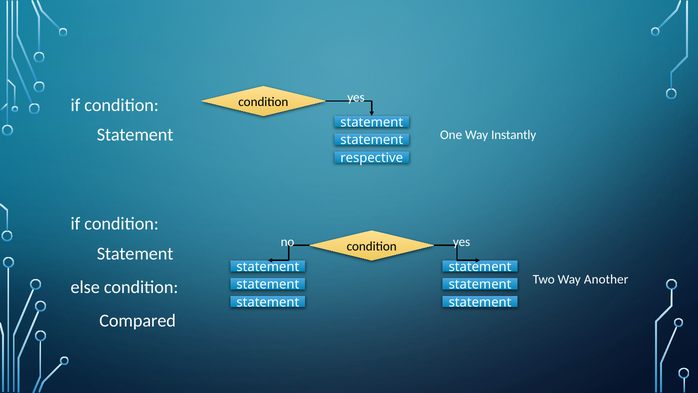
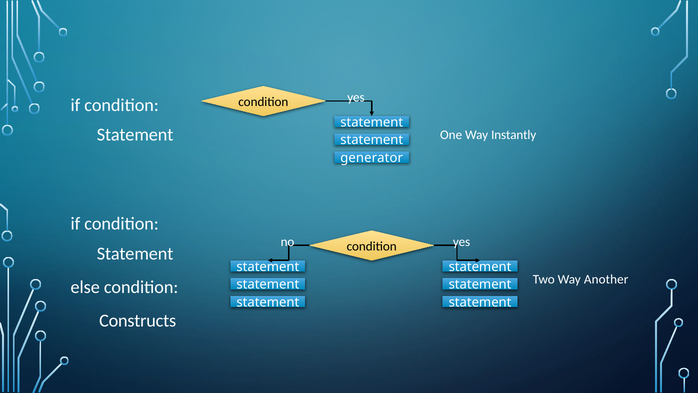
respective: respective -> generator (372, 158)
Compared: Compared -> Constructs (138, 320)
